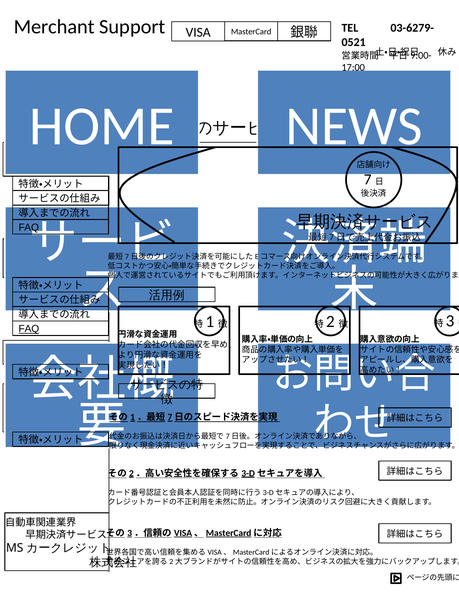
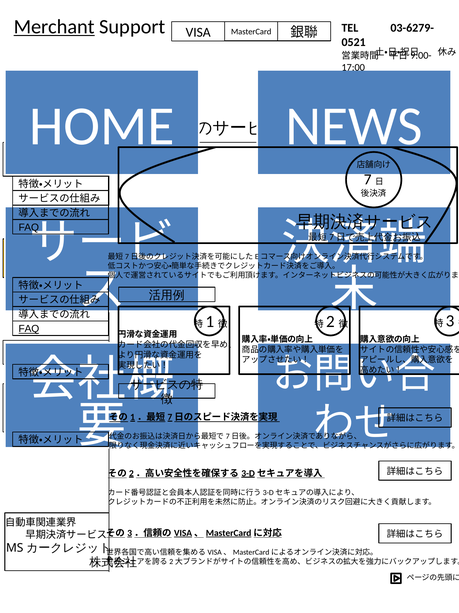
Merchant underline: none -> present (54, 27)
